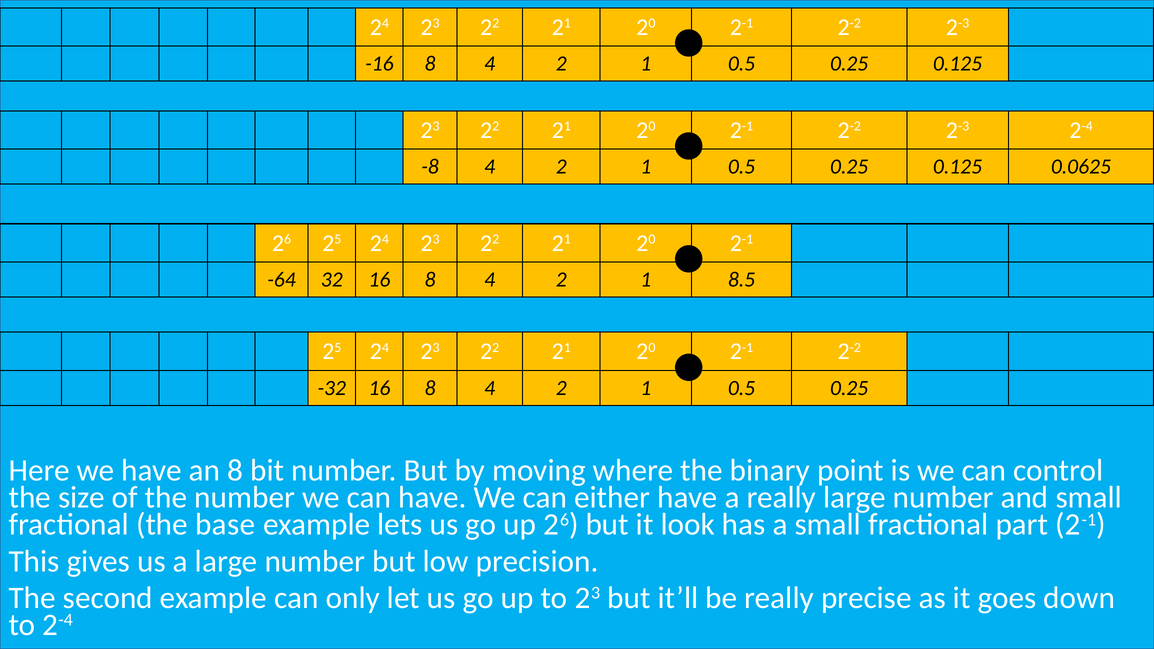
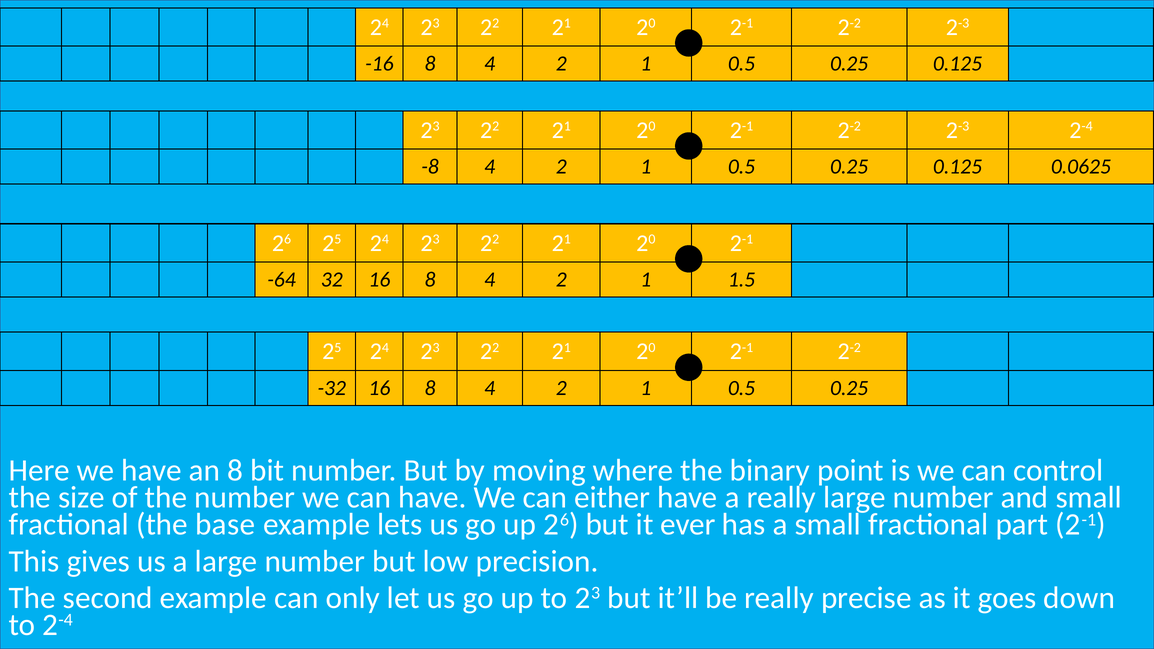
8.5: 8.5 -> 1.5 (742, 280)
look: look -> ever (688, 525)
